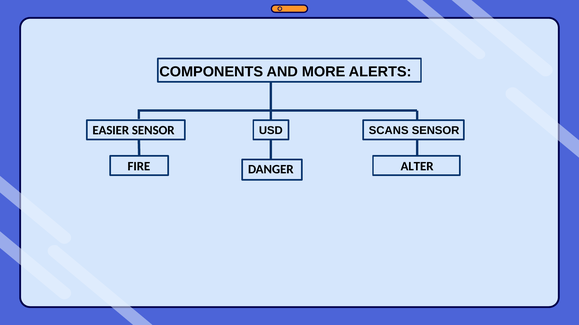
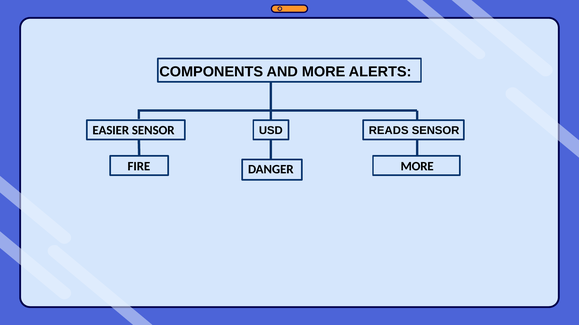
SCANS: SCANS -> READS (389, 131)
DANGER ALTER: ALTER -> MORE (417, 167)
